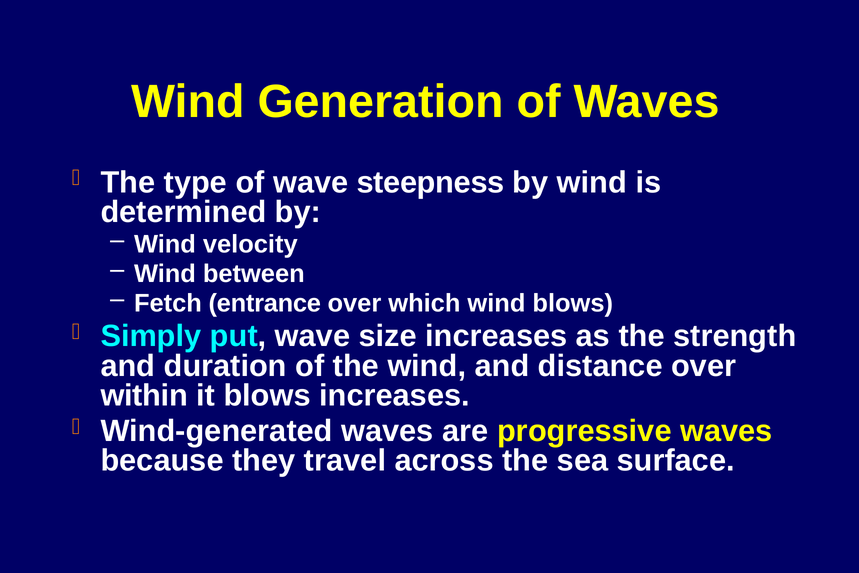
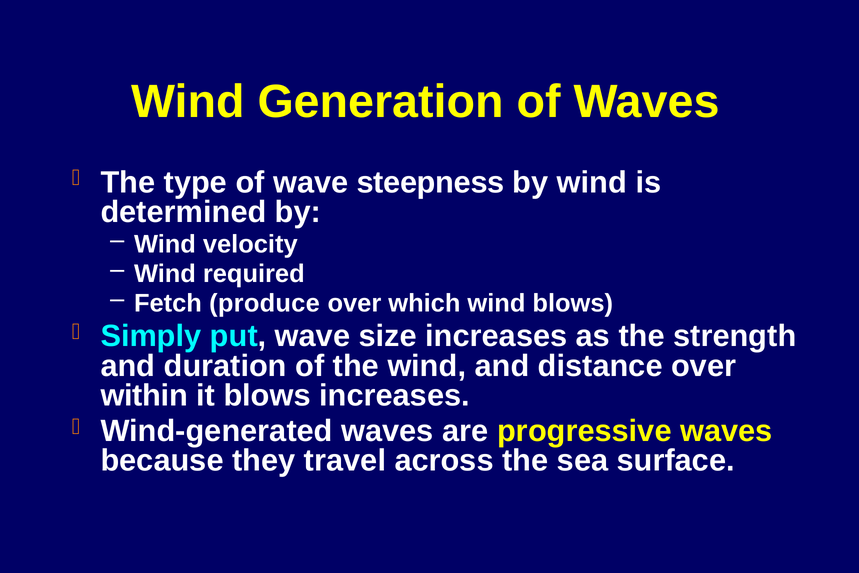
between: between -> required (254, 274)
entrance: entrance -> produce (265, 303)
